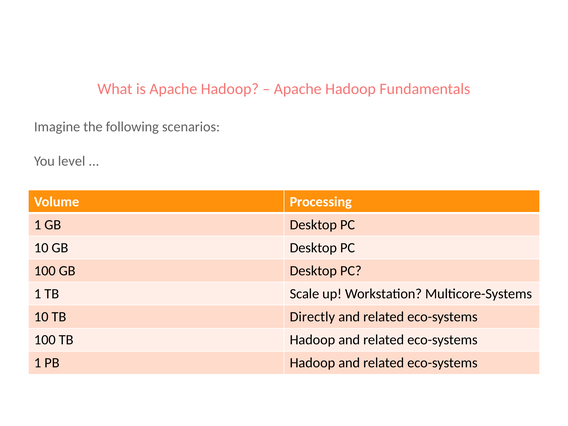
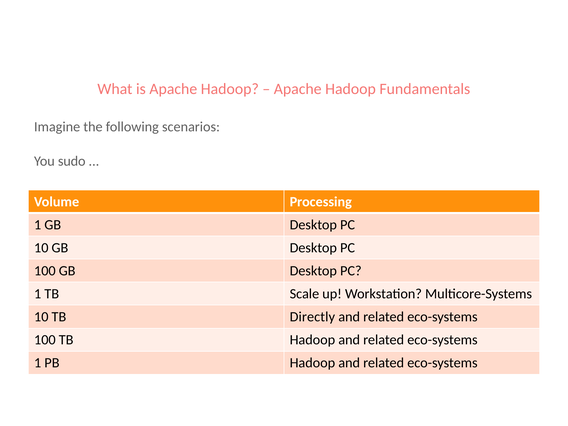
level: level -> sudo (72, 161)
